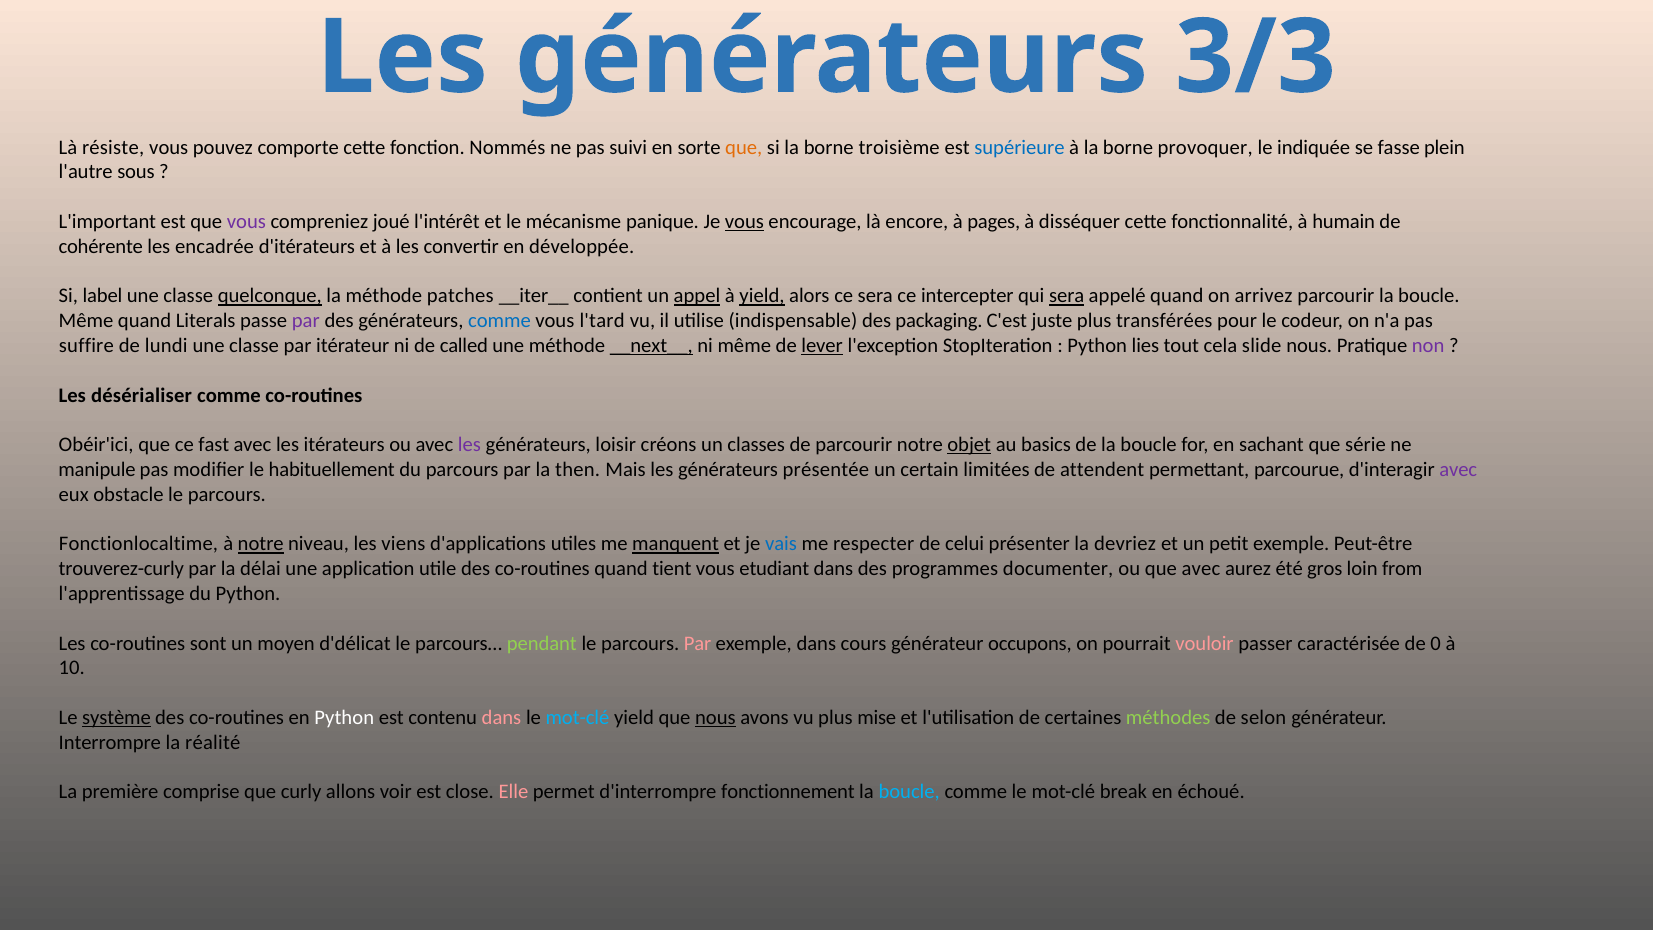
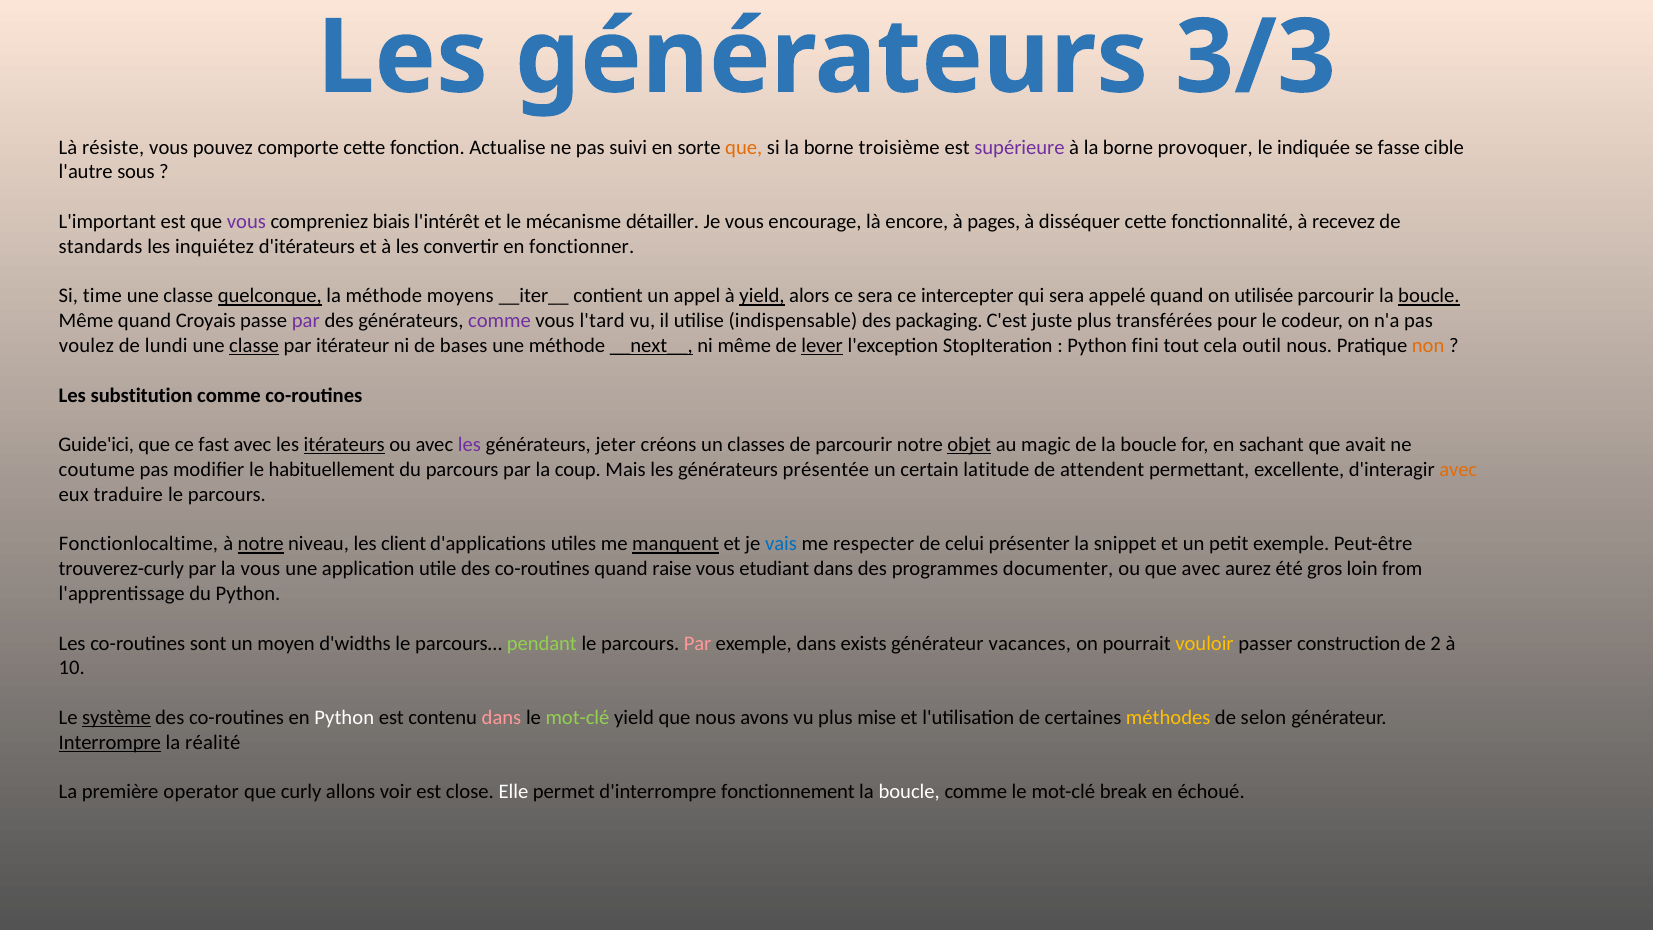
Nommés: Nommés -> Actualise (507, 147)
supérieure colour: blue -> purple (1019, 147)
plein: plein -> cible (1444, 147)
joué: joué -> biais (391, 222)
panique: panique -> détailler (663, 222)
vous underline: present -> none (744, 222)
humain: humain -> recevez (1344, 222)
cohérente: cohérente -> standards (101, 246)
encadrée: encadrée -> inquiétez (214, 246)
développée: développée -> fonctionner (582, 246)
label: label -> time (102, 296)
patches: patches -> moyens (460, 296)
appel underline: present -> none (697, 296)
sera underline: present -> none (1067, 296)
arrivez: arrivez -> utilisée (1264, 296)
boucle underline: none -> present (1429, 296)
Literals: Literals -> Croyais (206, 321)
comme colour: blue -> purple (499, 321)
suffire: suffire -> voulez (86, 346)
classe underline: none -> present (254, 346)
called: called -> bases (464, 346)
lies: lies -> fini (1145, 346)
slide: slide -> outil (1262, 346)
non colour: purple -> orange (1428, 346)
désérialiser: désérialiser -> substitution (142, 395)
Obéir'ici: Obéir'ici -> Guide'ici (96, 445)
itérateurs underline: none -> present (344, 445)
loisir: loisir -> jeter (616, 445)
basics: basics -> magic (1046, 445)
série: série -> avait (1366, 445)
manipule: manipule -> coutume (97, 470)
then: then -> coup (578, 470)
limitées: limitées -> latitude (996, 470)
parcourue: parcourue -> excellente (1299, 470)
avec colour: purple -> orange (1458, 470)
obstacle: obstacle -> traduire (128, 494)
viens: viens -> client (404, 544)
devriez: devriez -> snippet (1125, 544)
la délai: délai -> vous (260, 569)
tient: tient -> raise (672, 569)
d'délicat: d'délicat -> d'widths (355, 643)
cours: cours -> exists (864, 643)
occupons: occupons -> vacances (1030, 643)
vouloir colour: pink -> yellow (1205, 643)
caractérisée: caractérisée -> construction (1349, 643)
0: 0 -> 2 (1436, 643)
mot-clé colour: light blue -> light green (577, 717)
nous underline: present -> none (715, 717)
méthodes colour: light green -> yellow (1168, 717)
Interrompre underline: none -> present (110, 742)
comprise: comprise -> operator (201, 792)
Elle colour: pink -> white (513, 792)
boucle colour: light blue -> white (909, 792)
